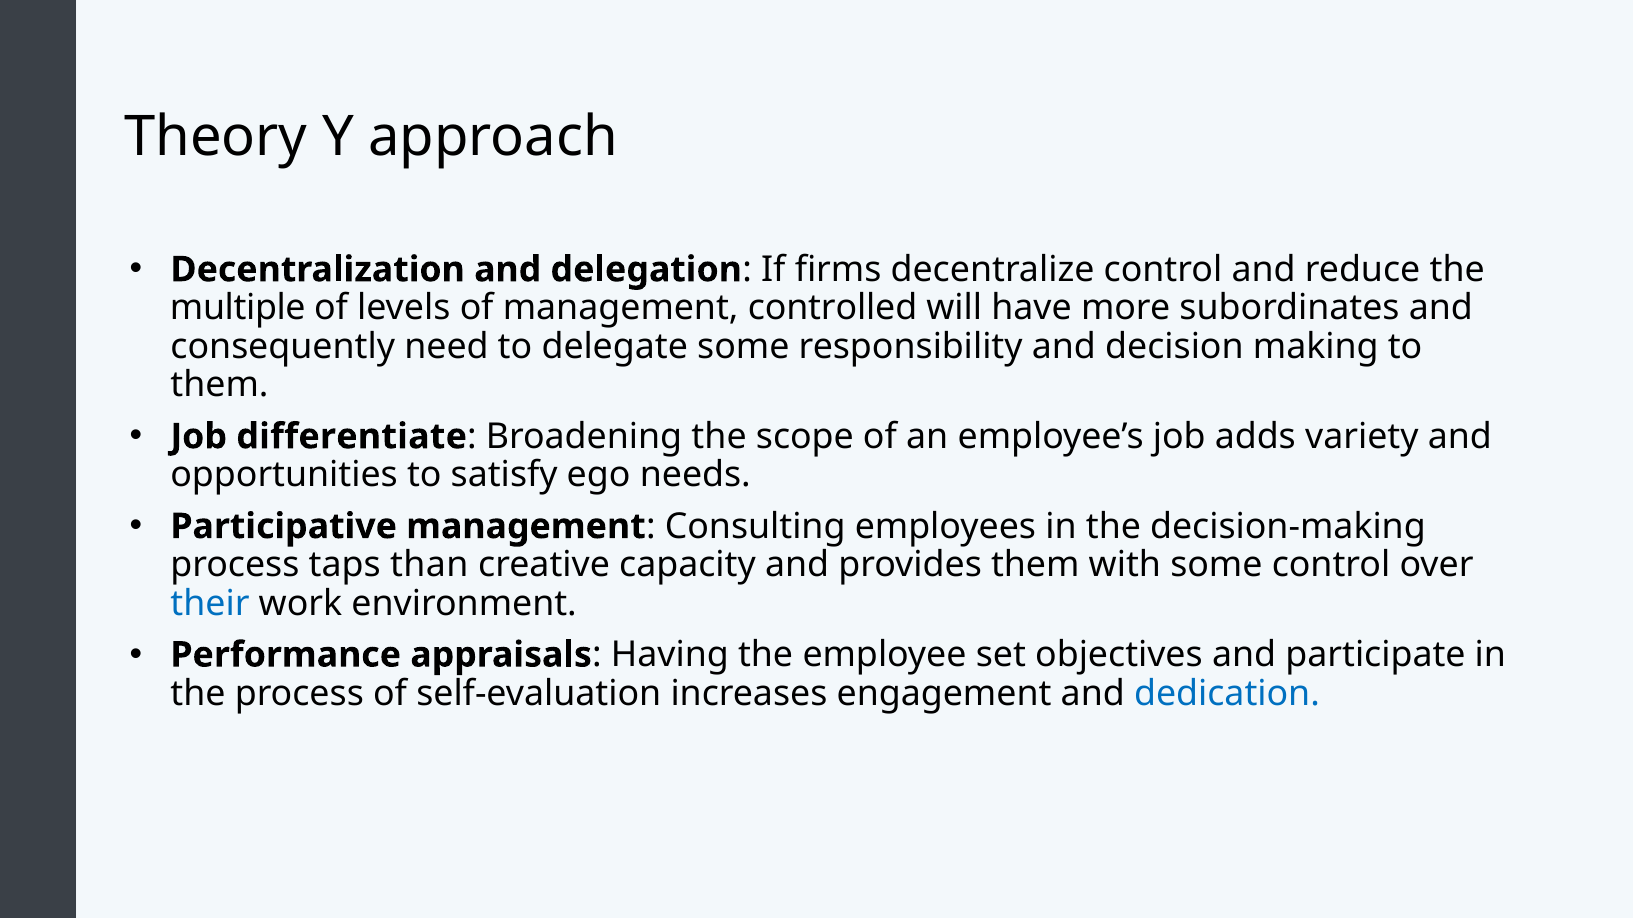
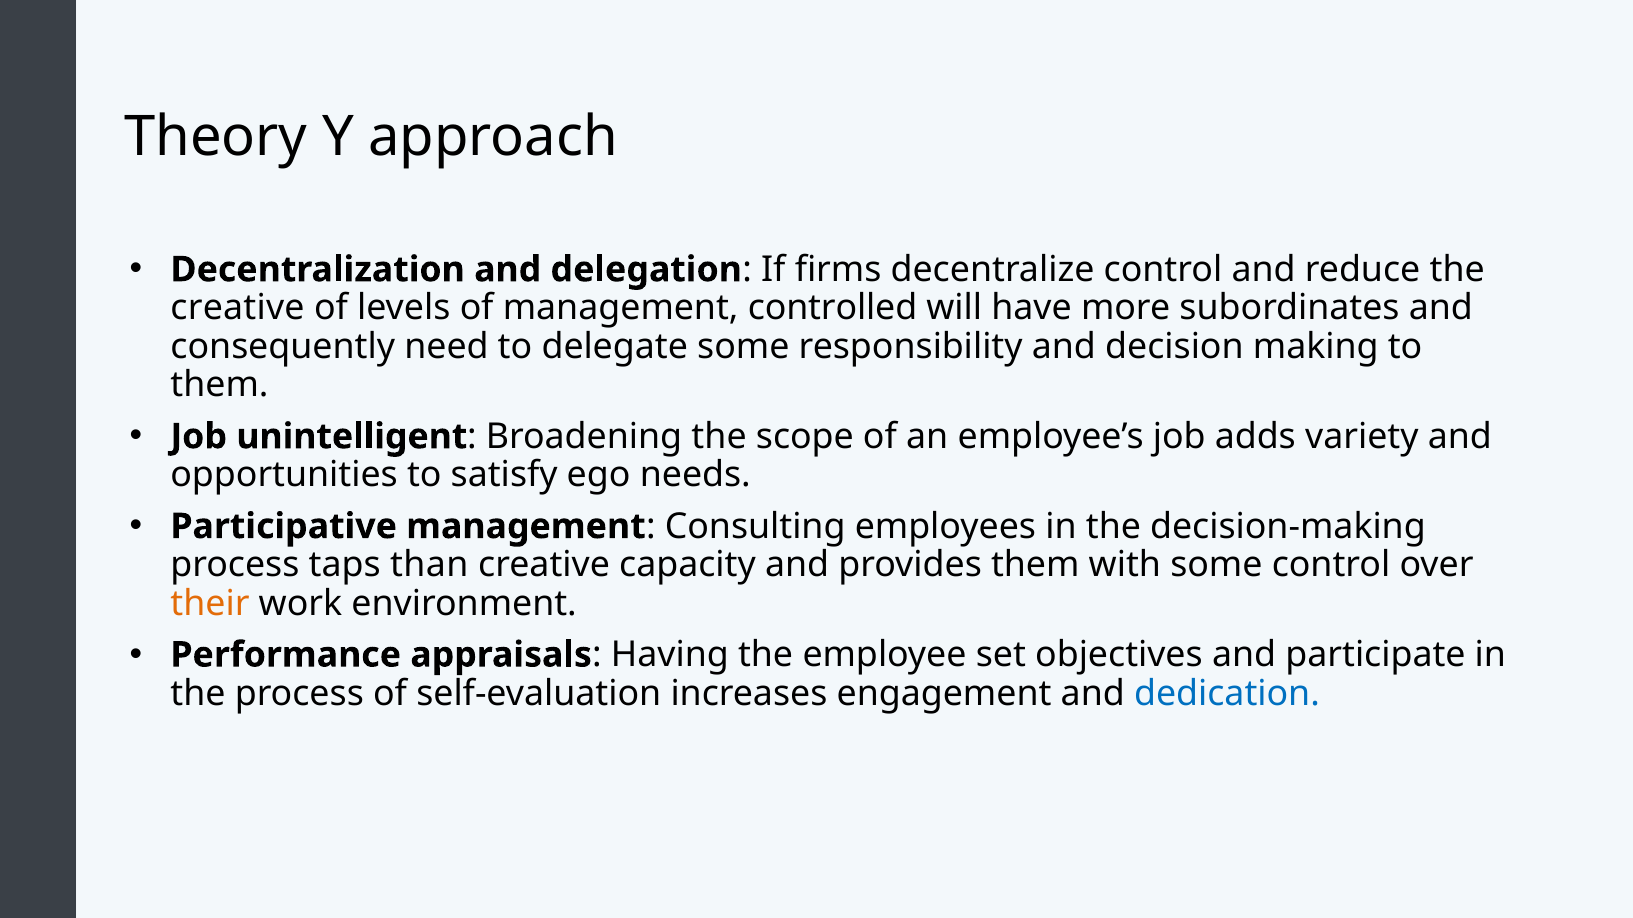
multiple: multiple -> creative (238, 308)
differentiate: differentiate -> unintelligent (352, 437)
their colour: blue -> orange (210, 604)
